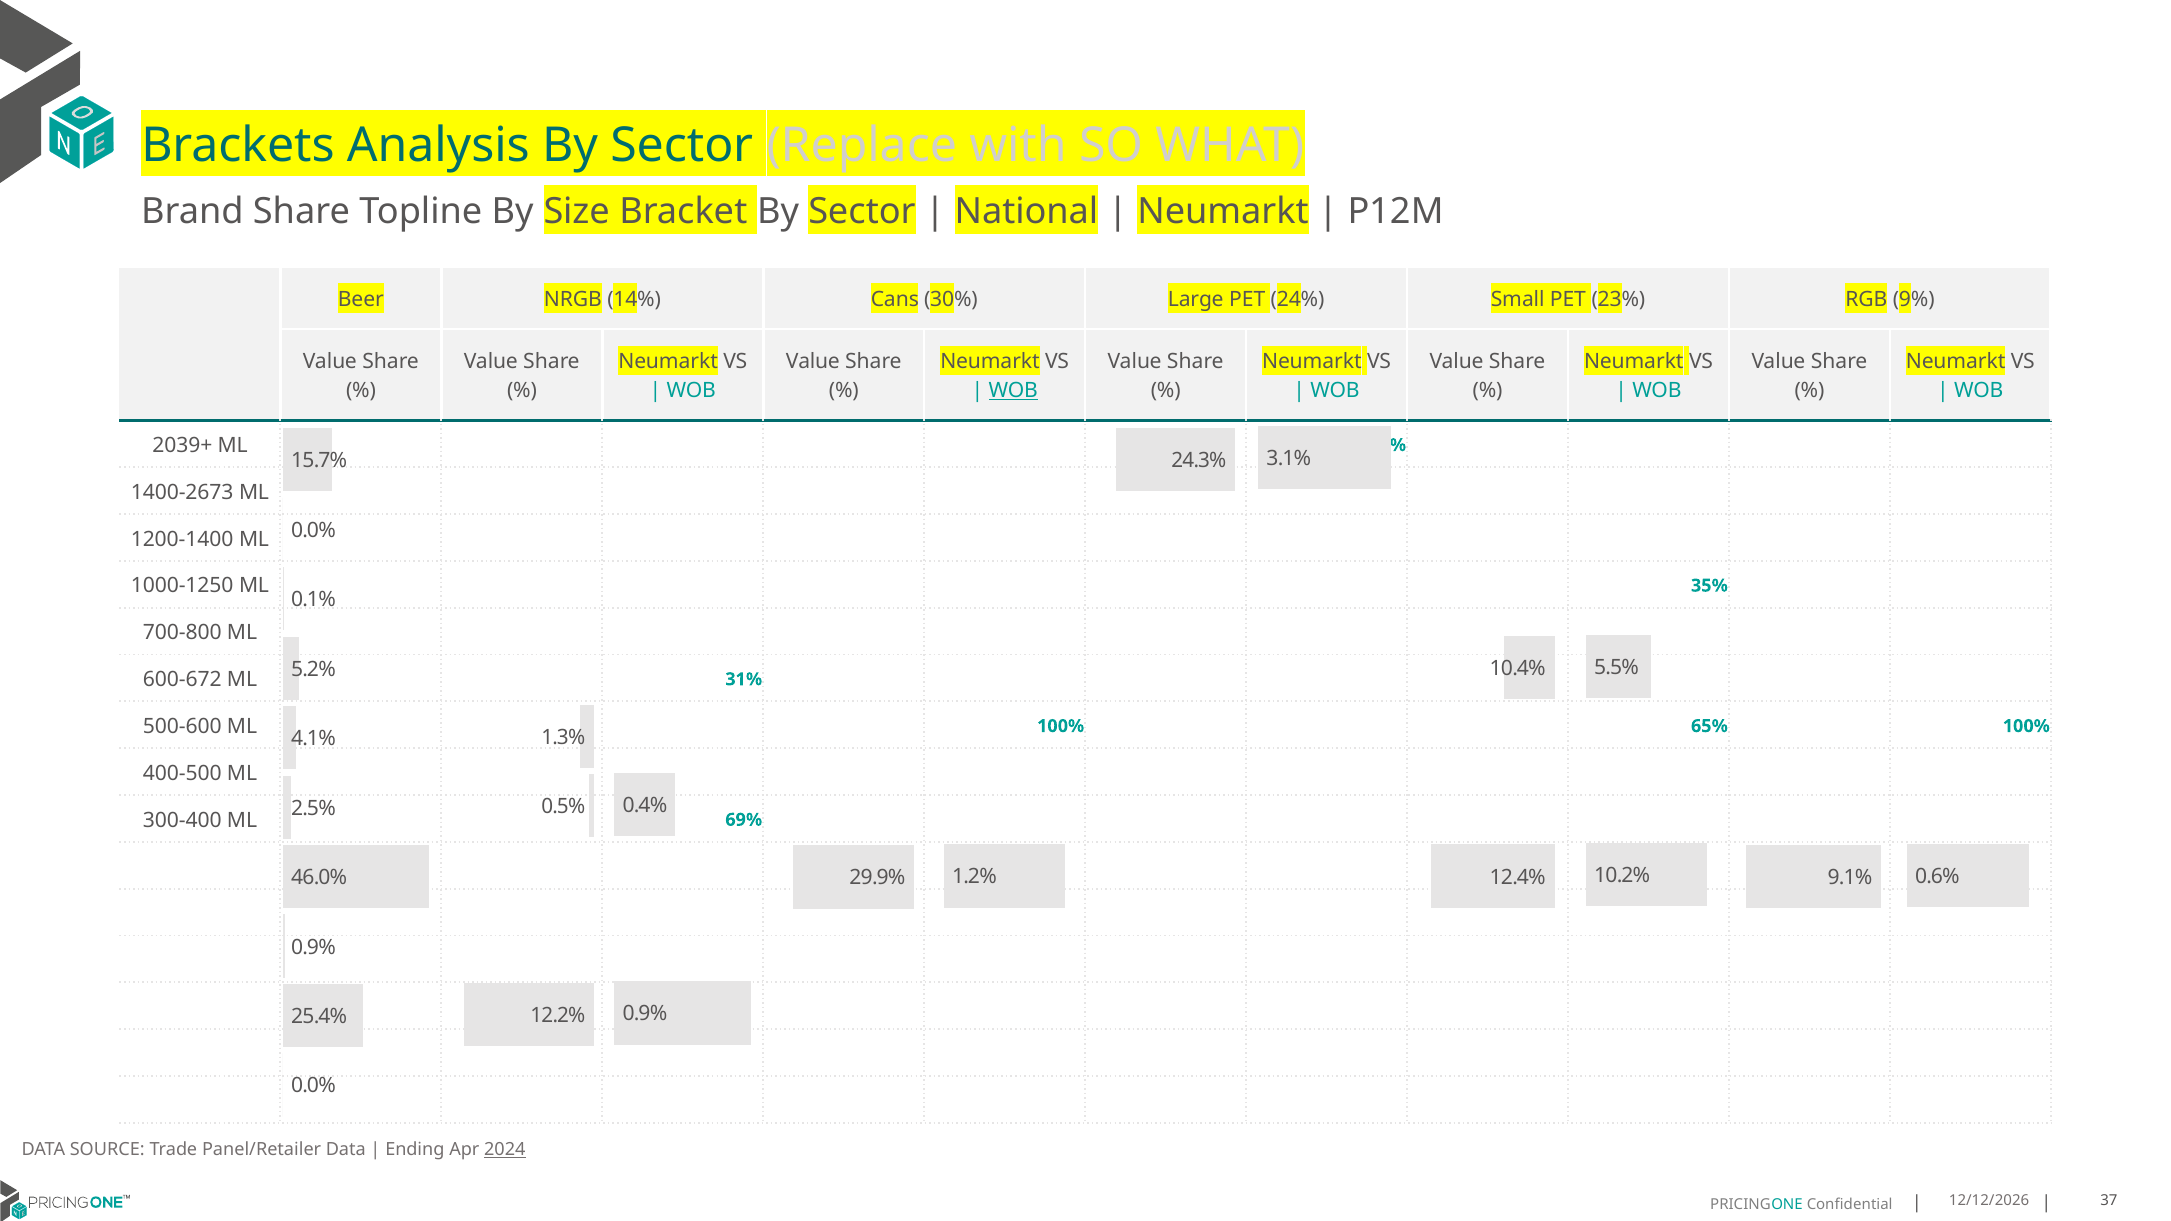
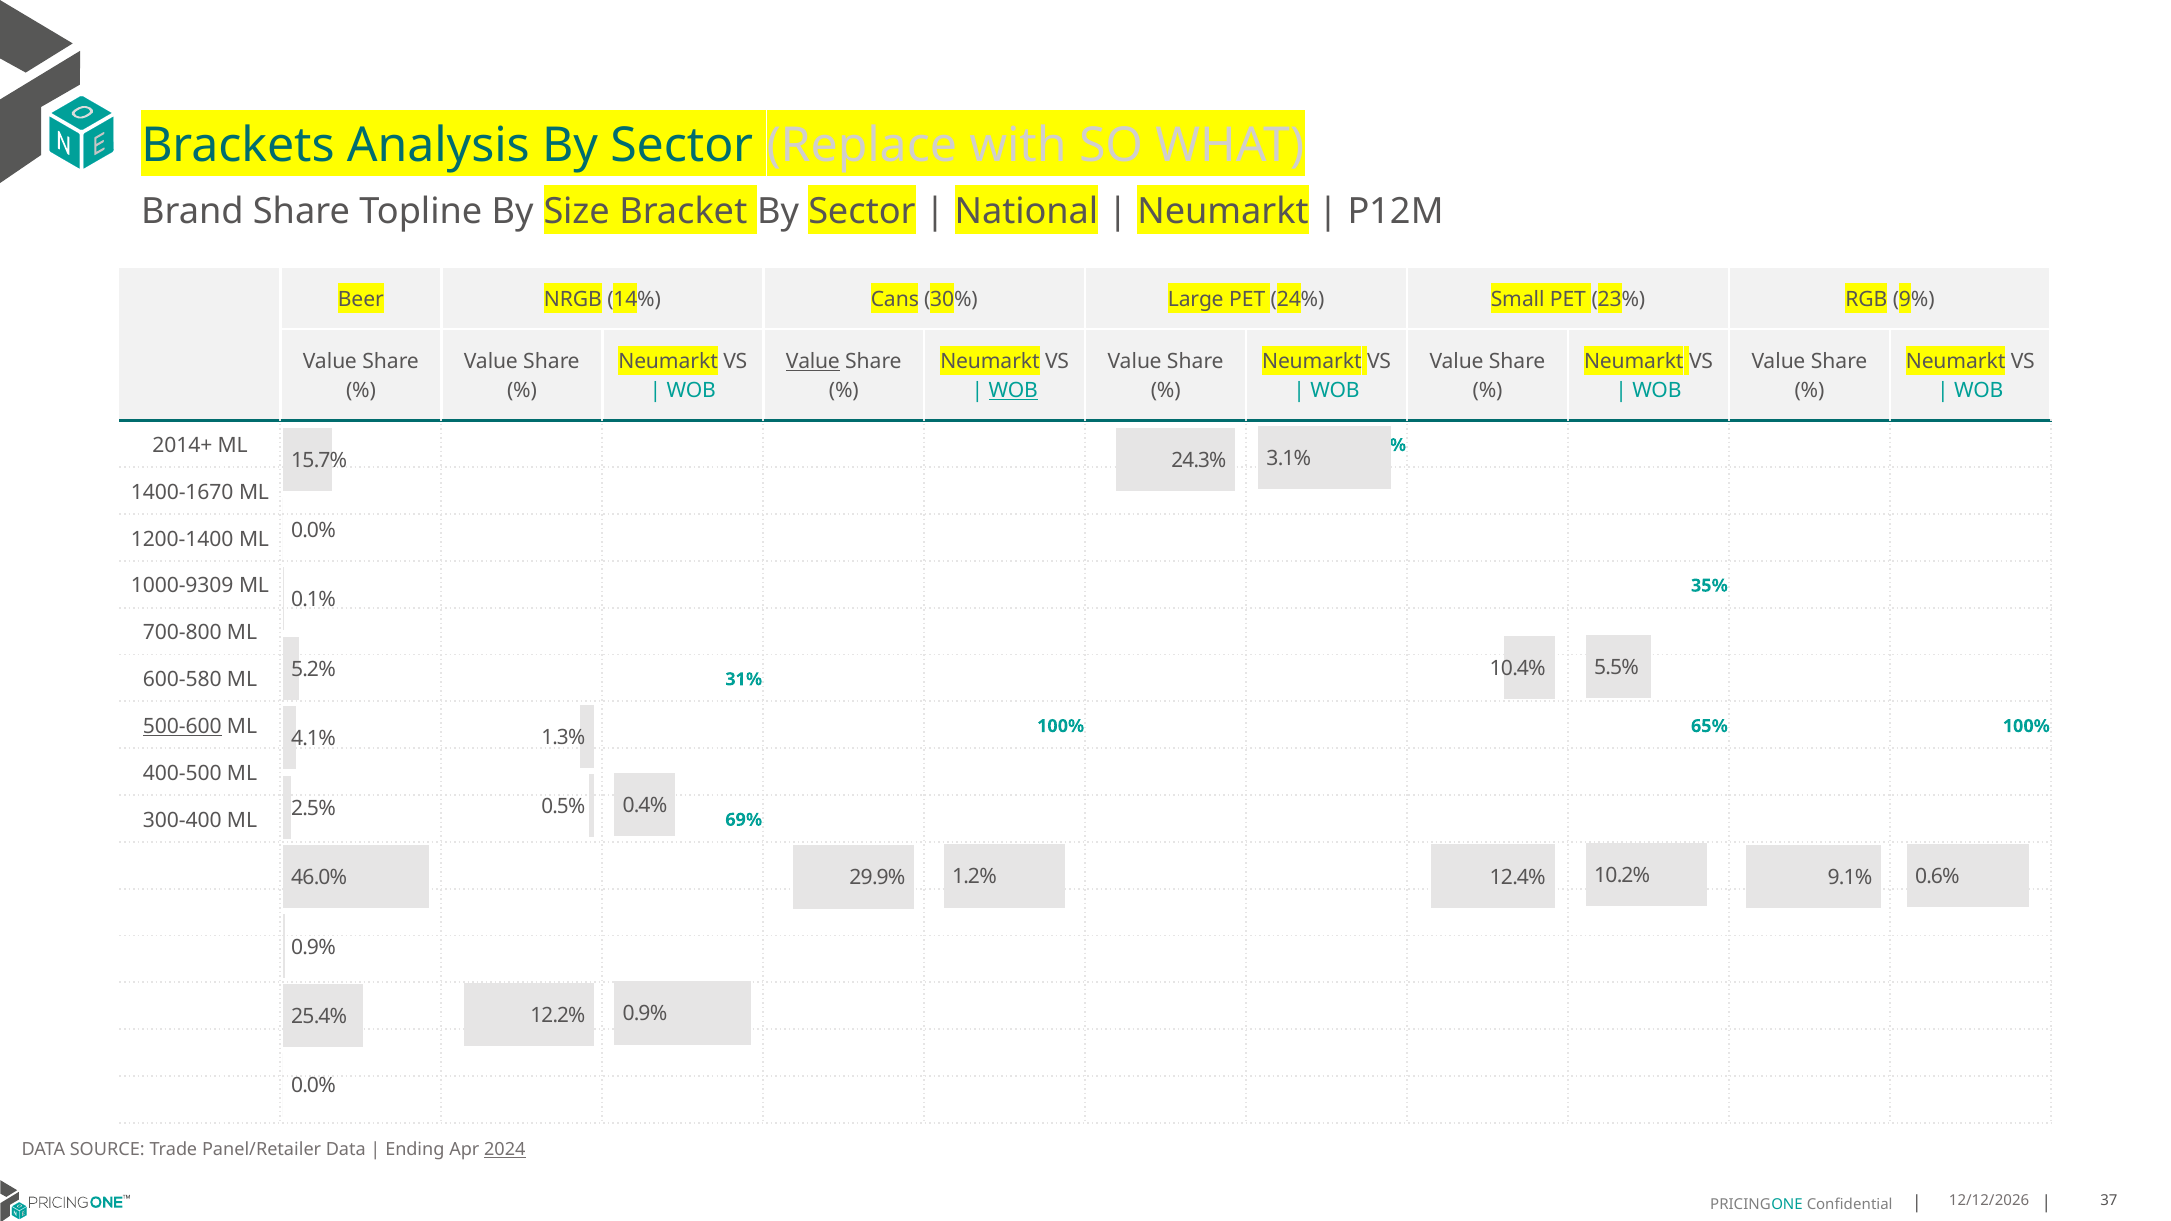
Value underline: none -> present (813, 362)
2039+: 2039+ -> 2014+ (182, 446)
1400-2673: 1400-2673 -> 1400-1670 (182, 492)
1000-1250: 1000-1250 -> 1000-9309 (182, 586)
600-672: 600-672 -> 600-580 (182, 680)
500-600 underline: none -> present (182, 727)
